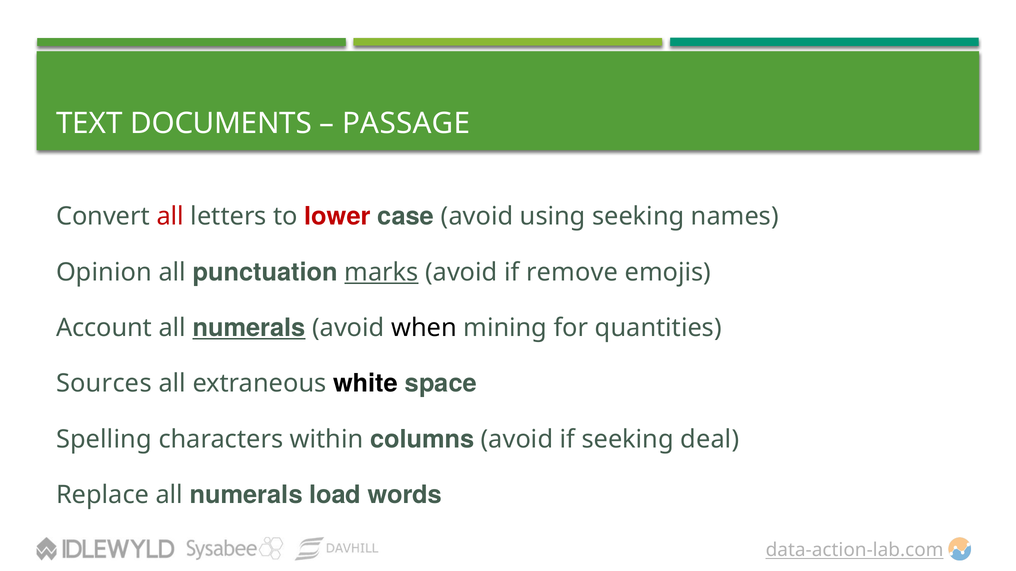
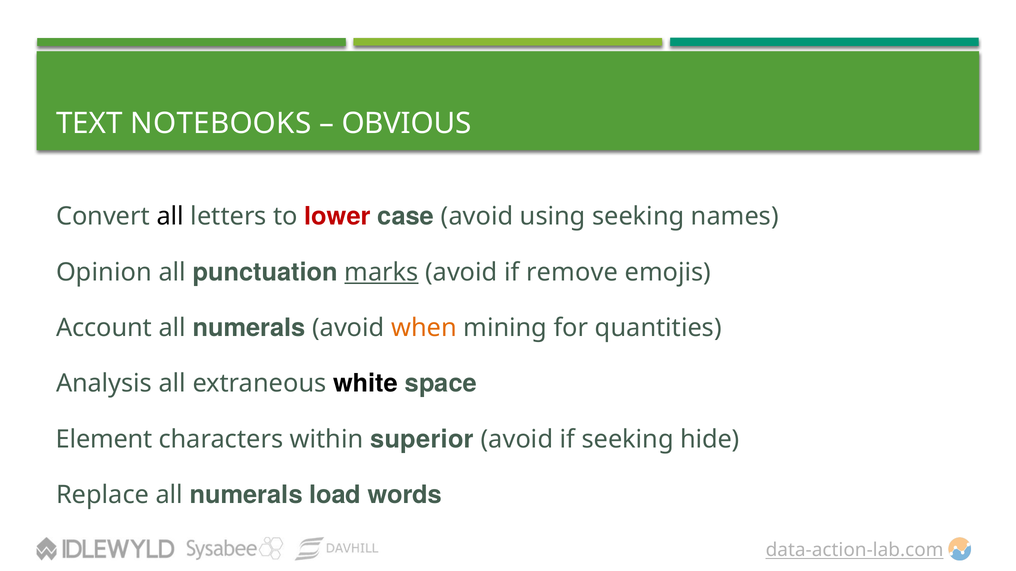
DOCUMENTS: DOCUMENTS -> NOTEBOOKS (221, 123)
PASSAGE: PASSAGE -> OBVIOUS (406, 123)
all colour: red -> black (170, 217)
numerals underline: present -> none (249, 328)
when colour: black -> orange (424, 328)
Sources: Sources -> Analysis (104, 384)
Spelling: Spelling -> Element (104, 440)
columns: columns -> superior (422, 440)
deal: deal -> hide (710, 440)
